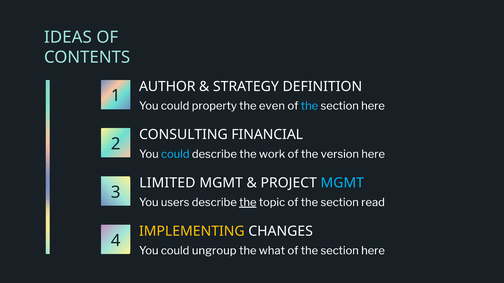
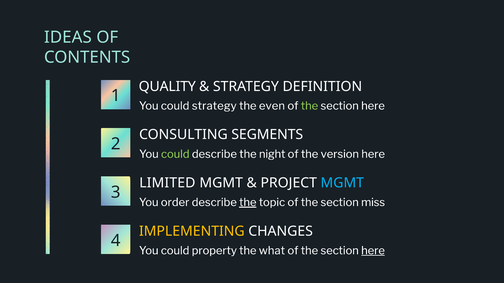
AUTHOR: AUTHOR -> QUALITY (167, 87)
could property: property -> strategy (214, 106)
the colour: light blue -> light green (309, 106)
FINANCIAL: FINANCIAL -> SEGMENTS (267, 135)
could colour: light blue -> light green (175, 154)
work: work -> night (272, 154)
users: users -> order (175, 203)
read: read -> miss (373, 203)
ungroup: ungroup -> property (214, 251)
here underline: none -> present (373, 251)
